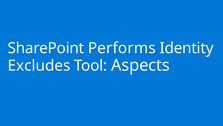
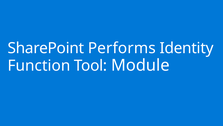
Excludes: Excludes -> Function (39, 65)
Aspects: Aspects -> Module (140, 65)
